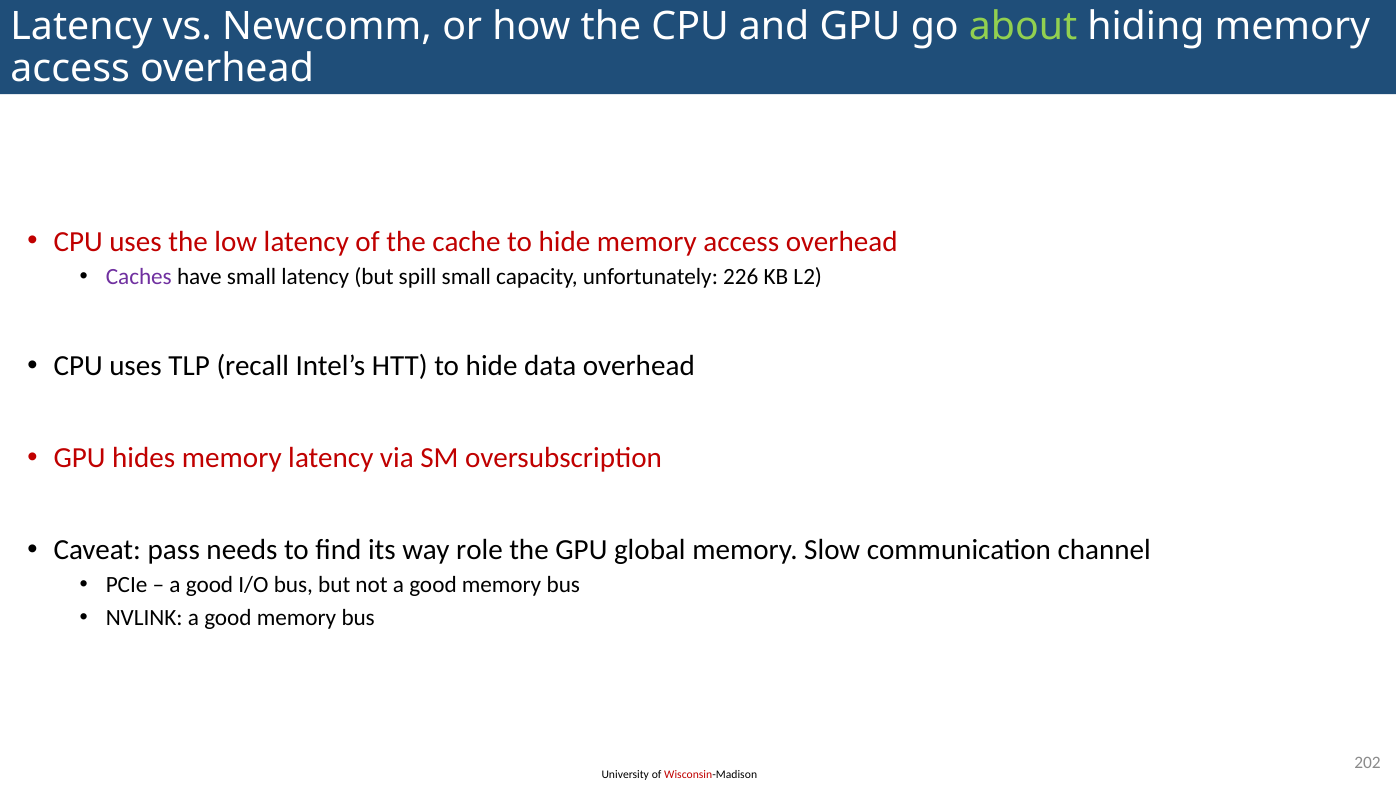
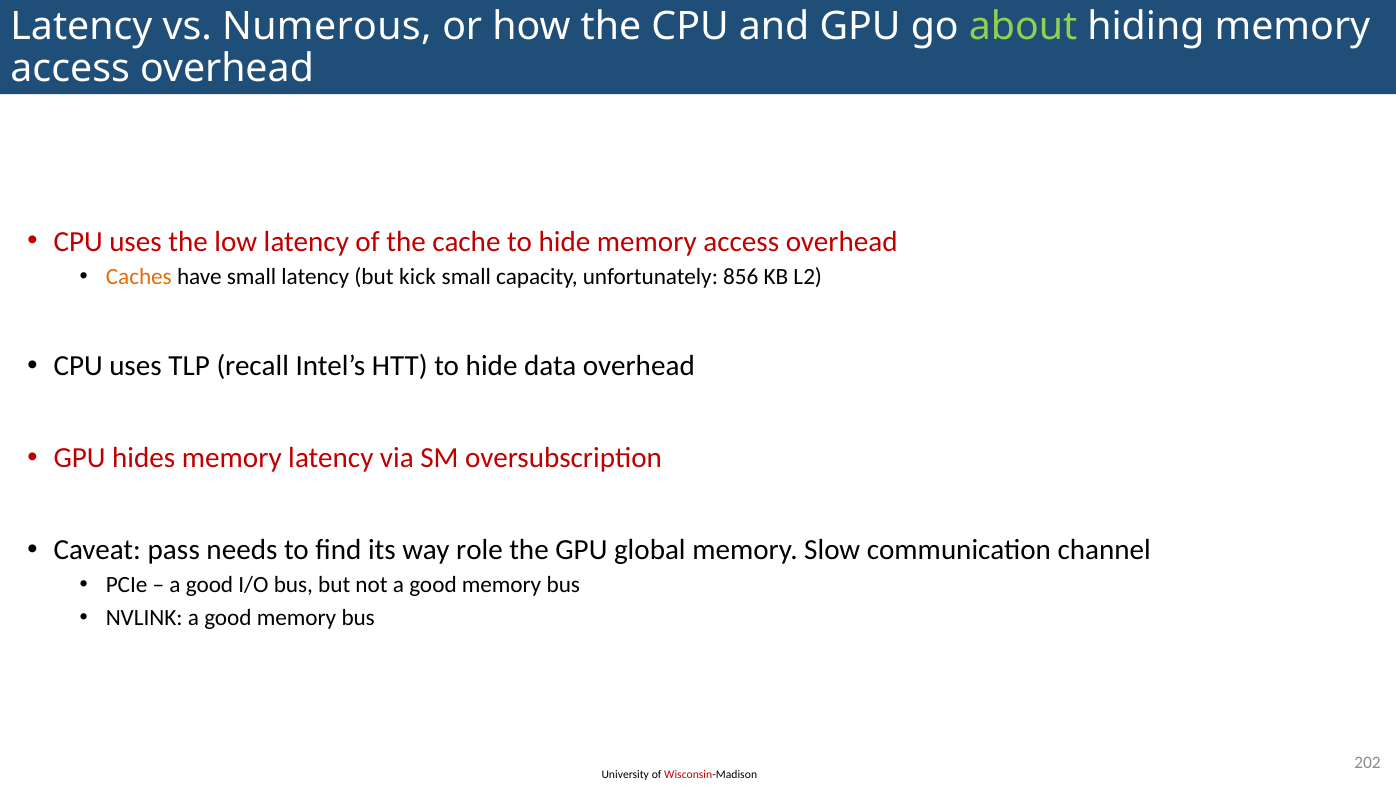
Newcomm: Newcomm -> Numerous (327, 26)
Caches colour: purple -> orange (139, 277)
spill: spill -> kick (417, 277)
226: 226 -> 856 (741, 277)
